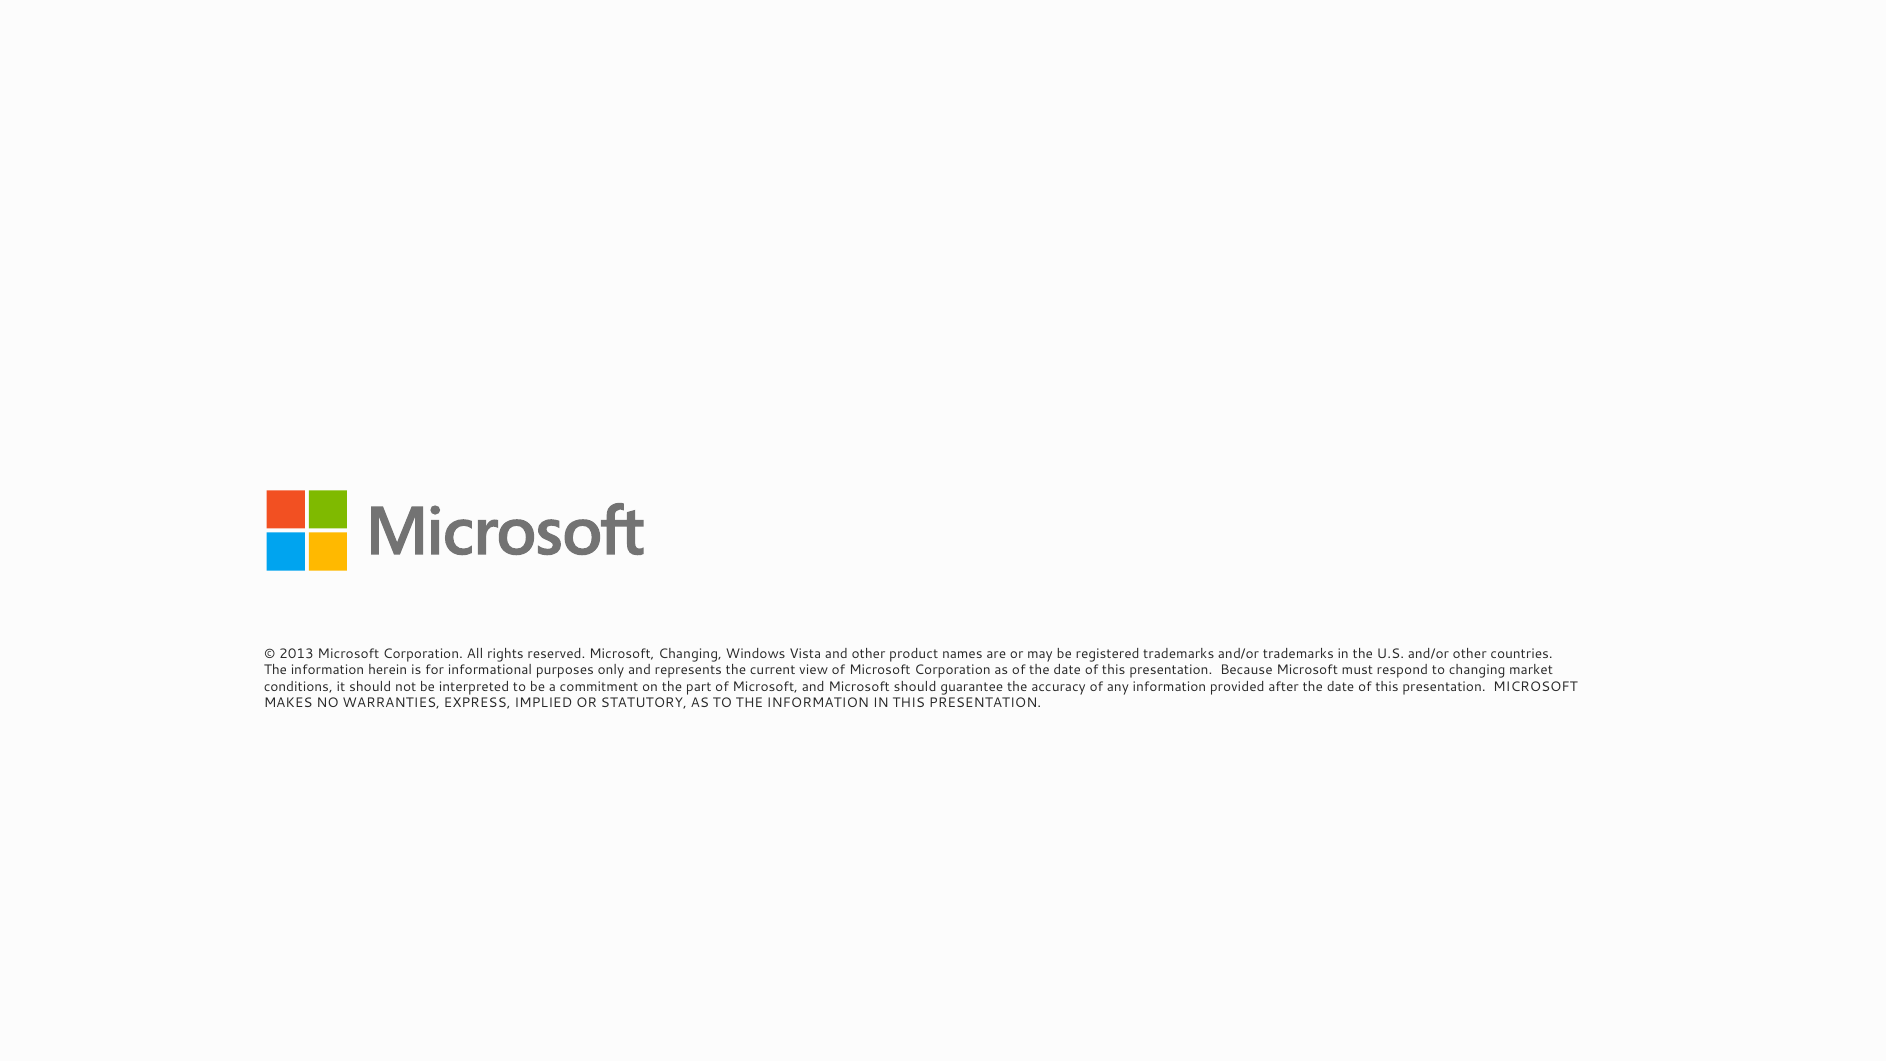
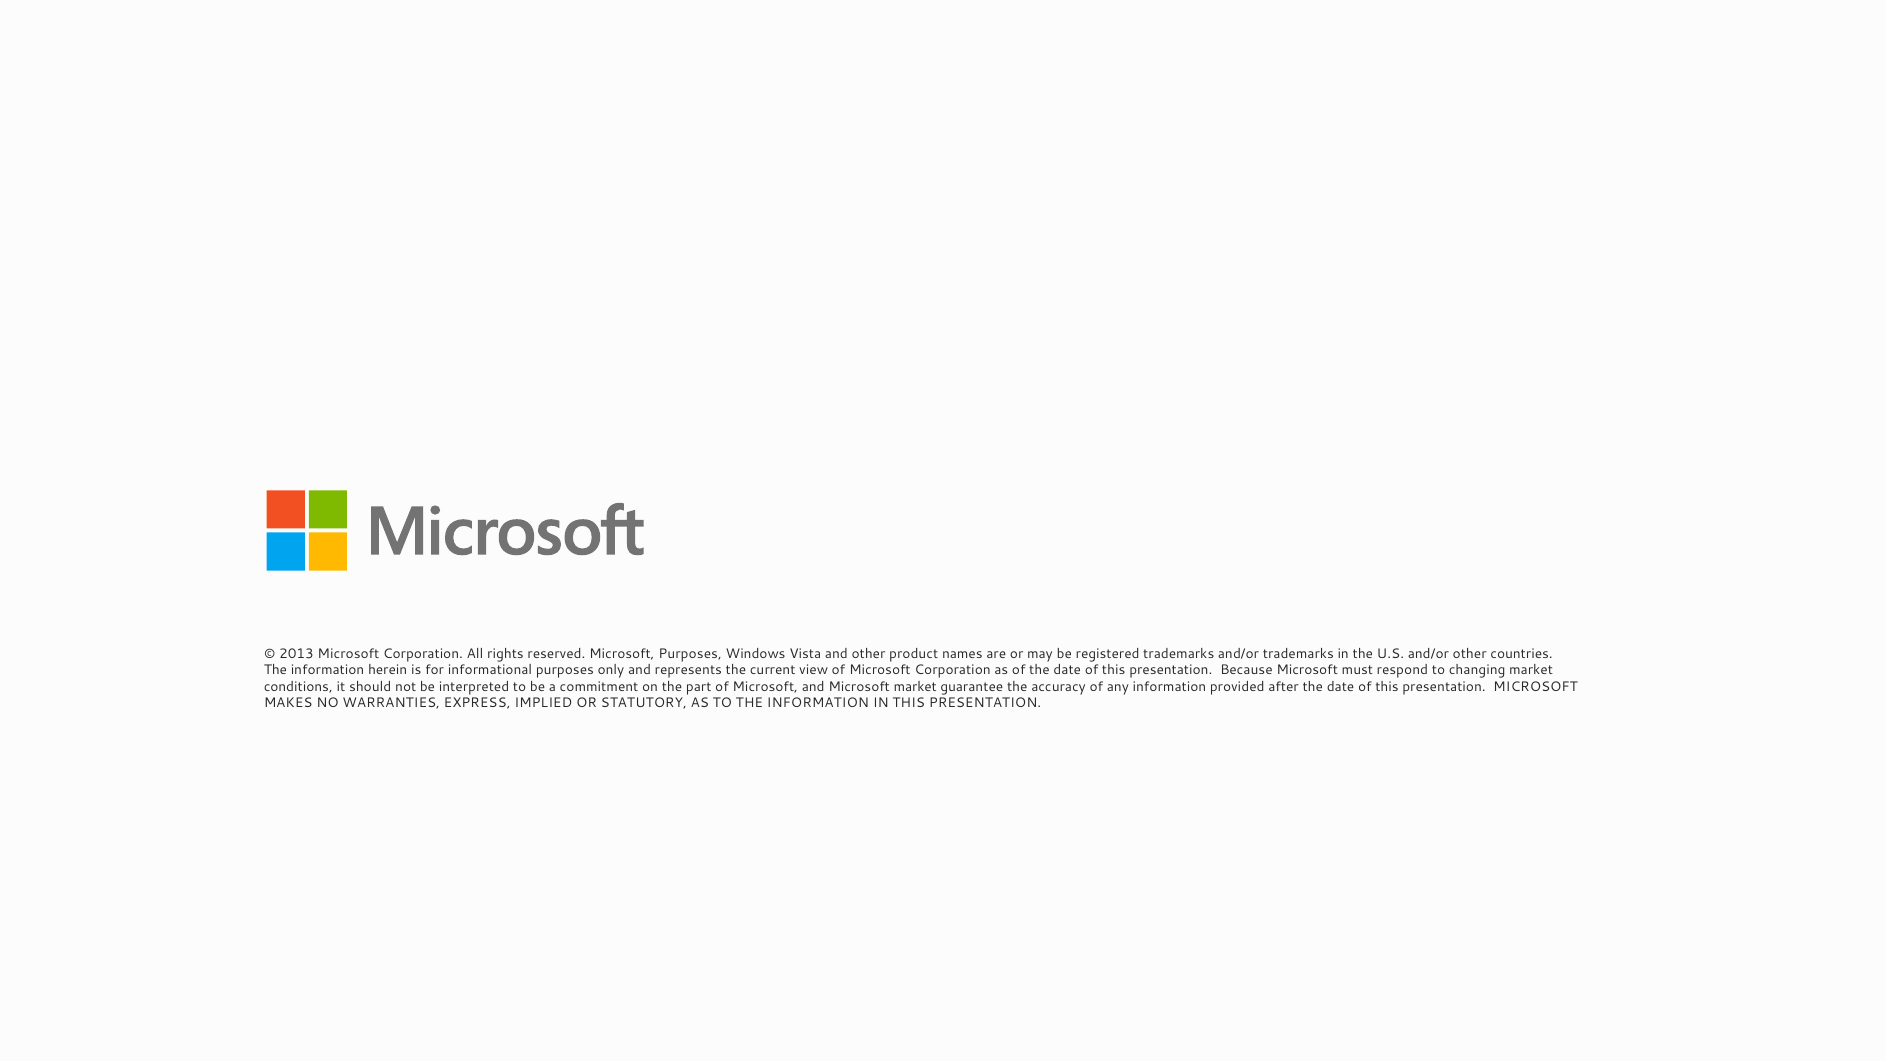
Microsoft Changing: Changing -> Purposes (690, 654)
Microsoft should: should -> market (915, 687)
